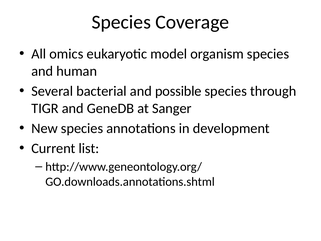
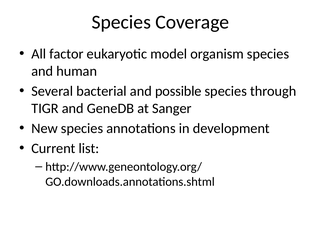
omics: omics -> factor (66, 54)
